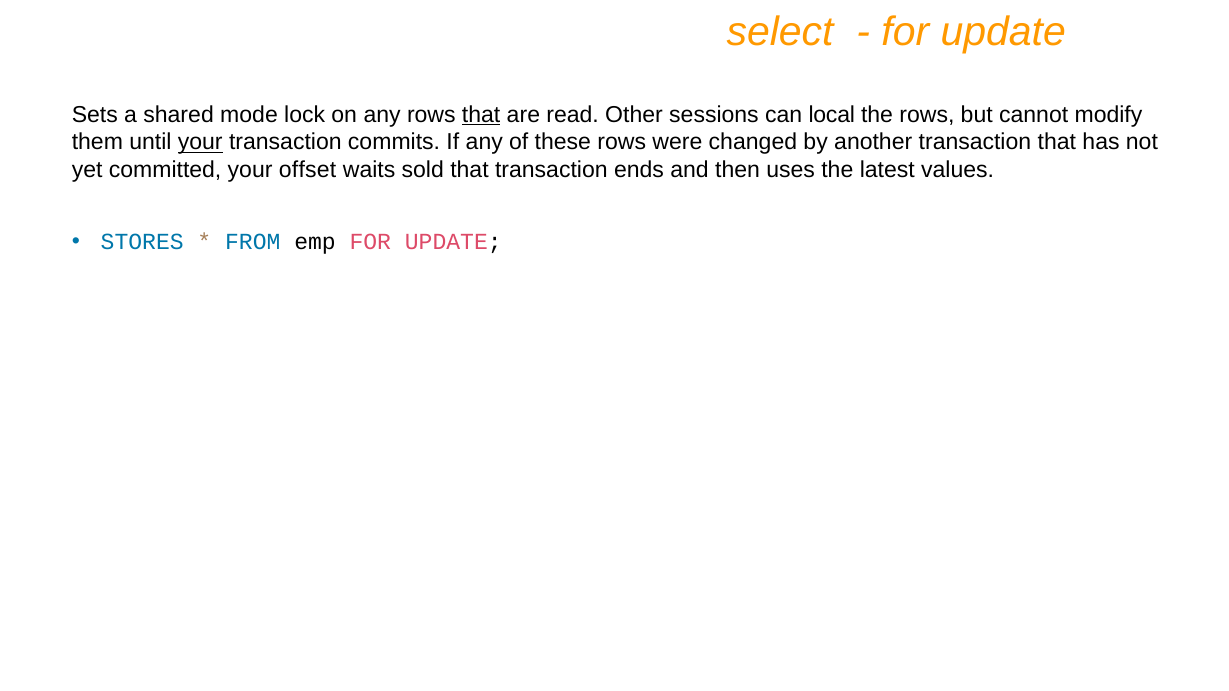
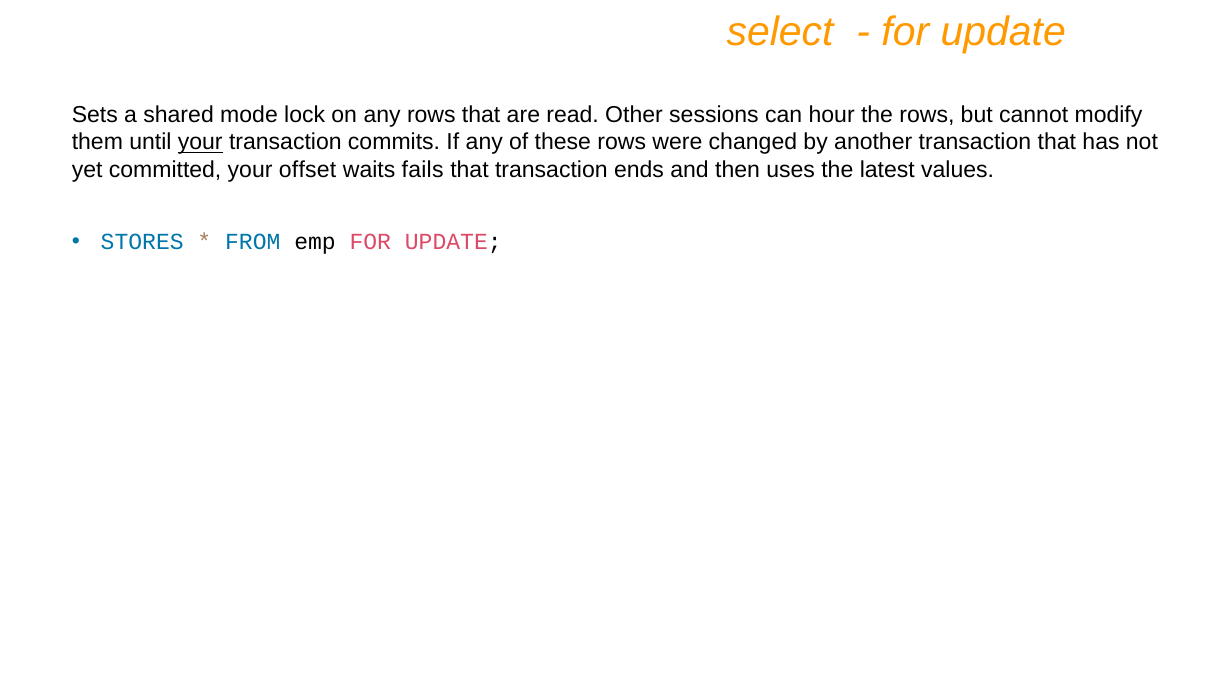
that underline: present -> none (481, 115)
local: local -> hour (832, 115)
sold: sold -> fails (423, 170)
